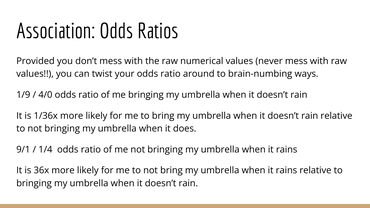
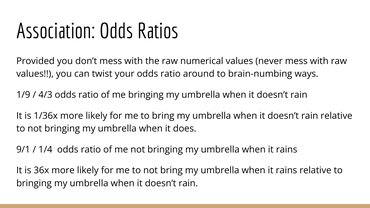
4/0: 4/0 -> 4/3 (45, 95)
